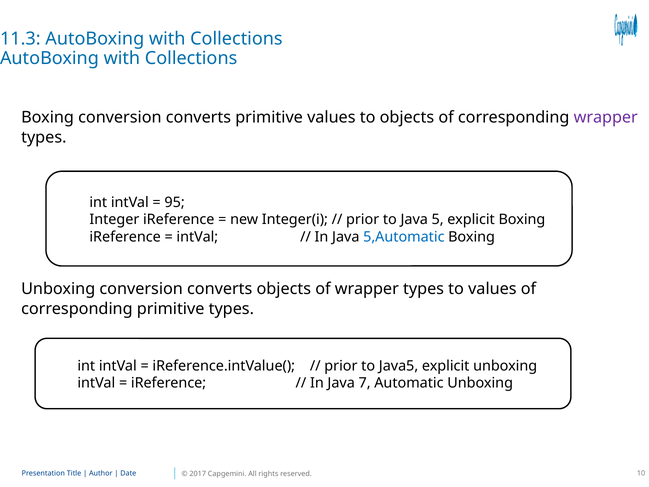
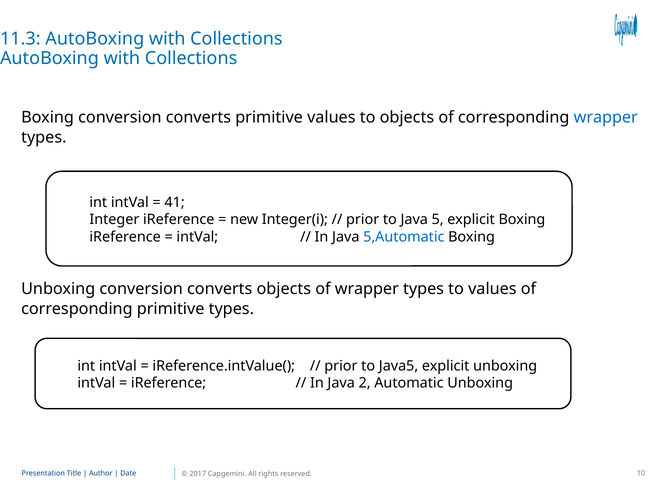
wrapper colour: purple -> blue (606, 117)
95: 95 -> 41 (175, 202)
7: 7 -> 2 (365, 383)
